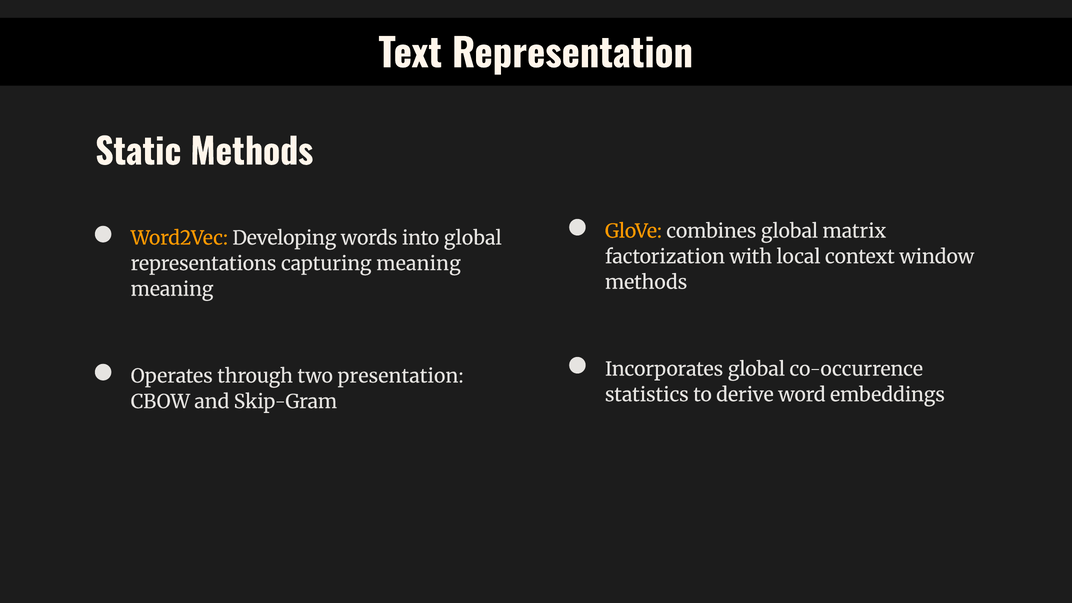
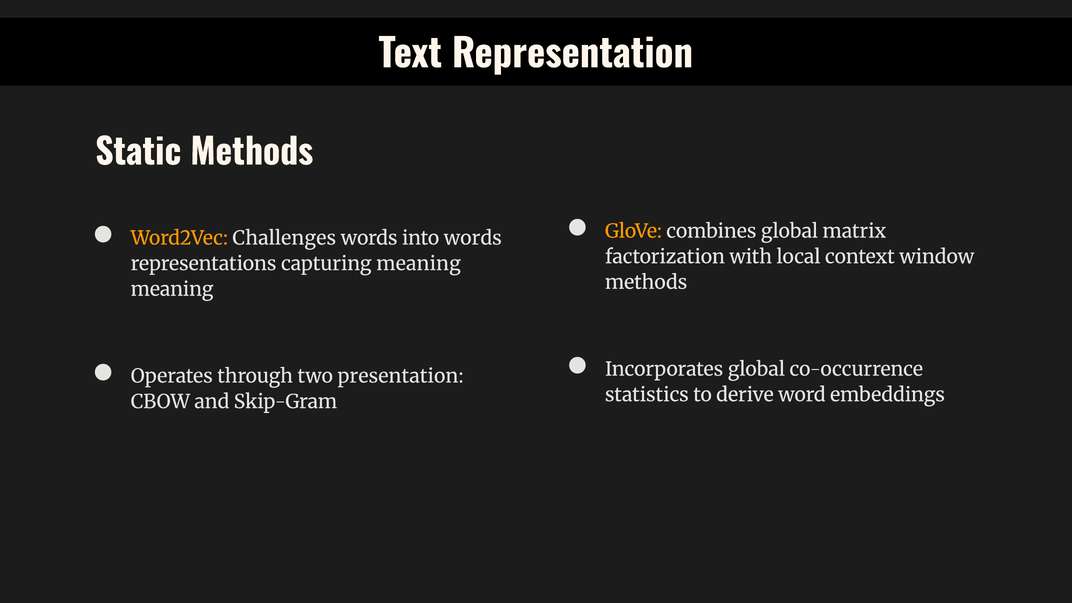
Developing: Developing -> Challenges (284, 238)
into global: global -> words (473, 238)
